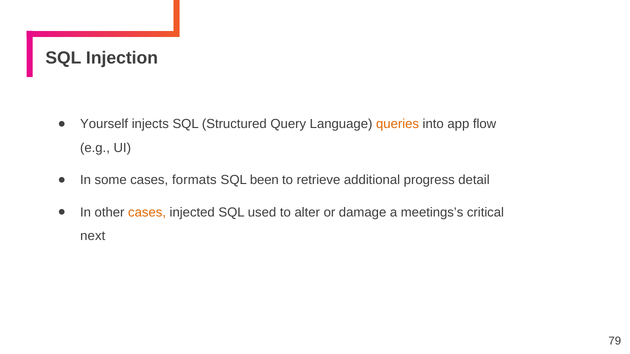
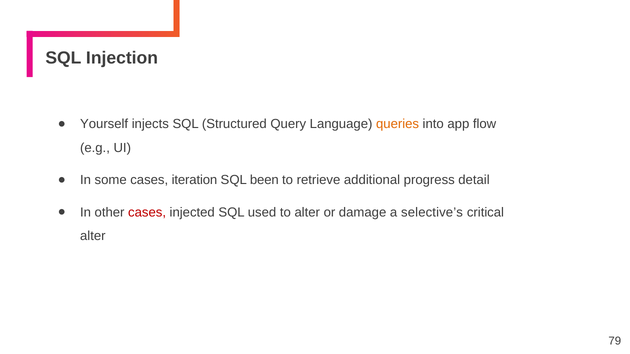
formats: formats -> iteration (194, 180)
cases colour: orange -> red (147, 213)
meetings’s: meetings’s -> selective’s (432, 213)
next: next -> alter (93, 236)
